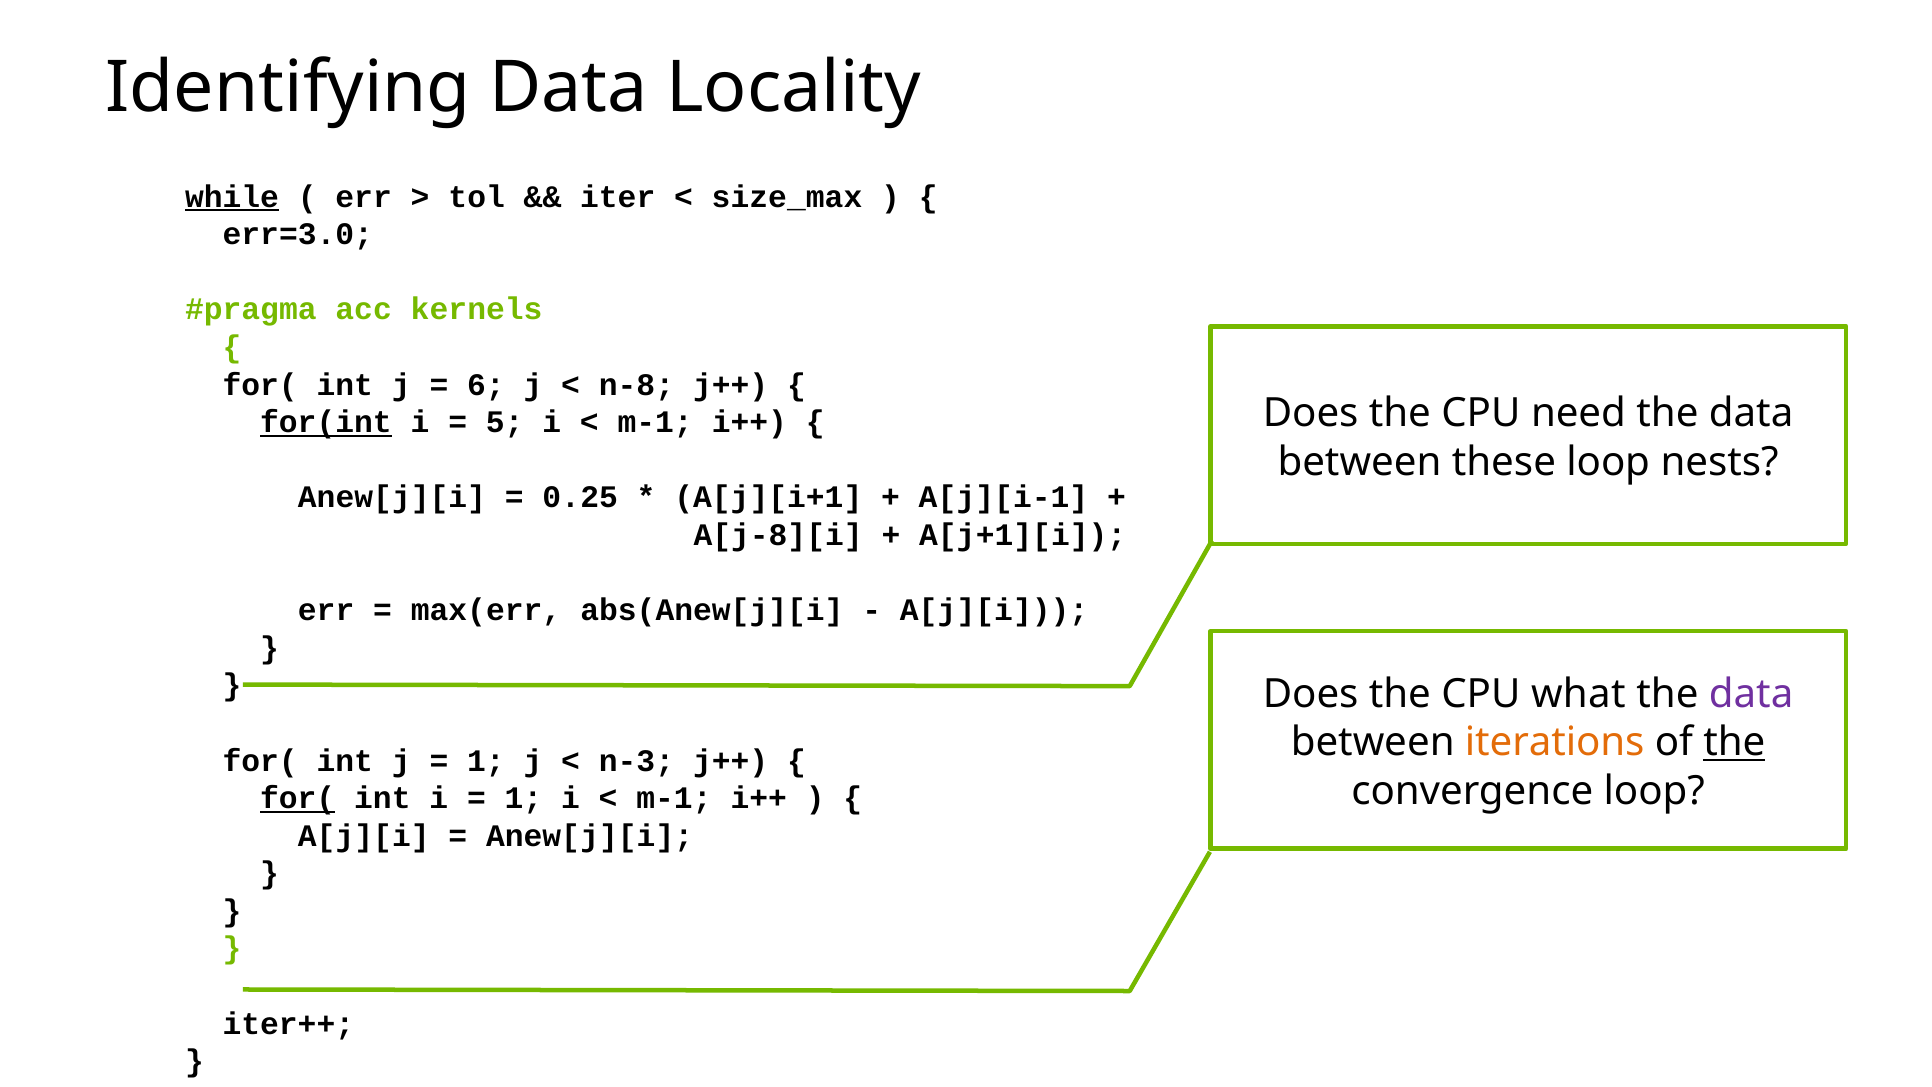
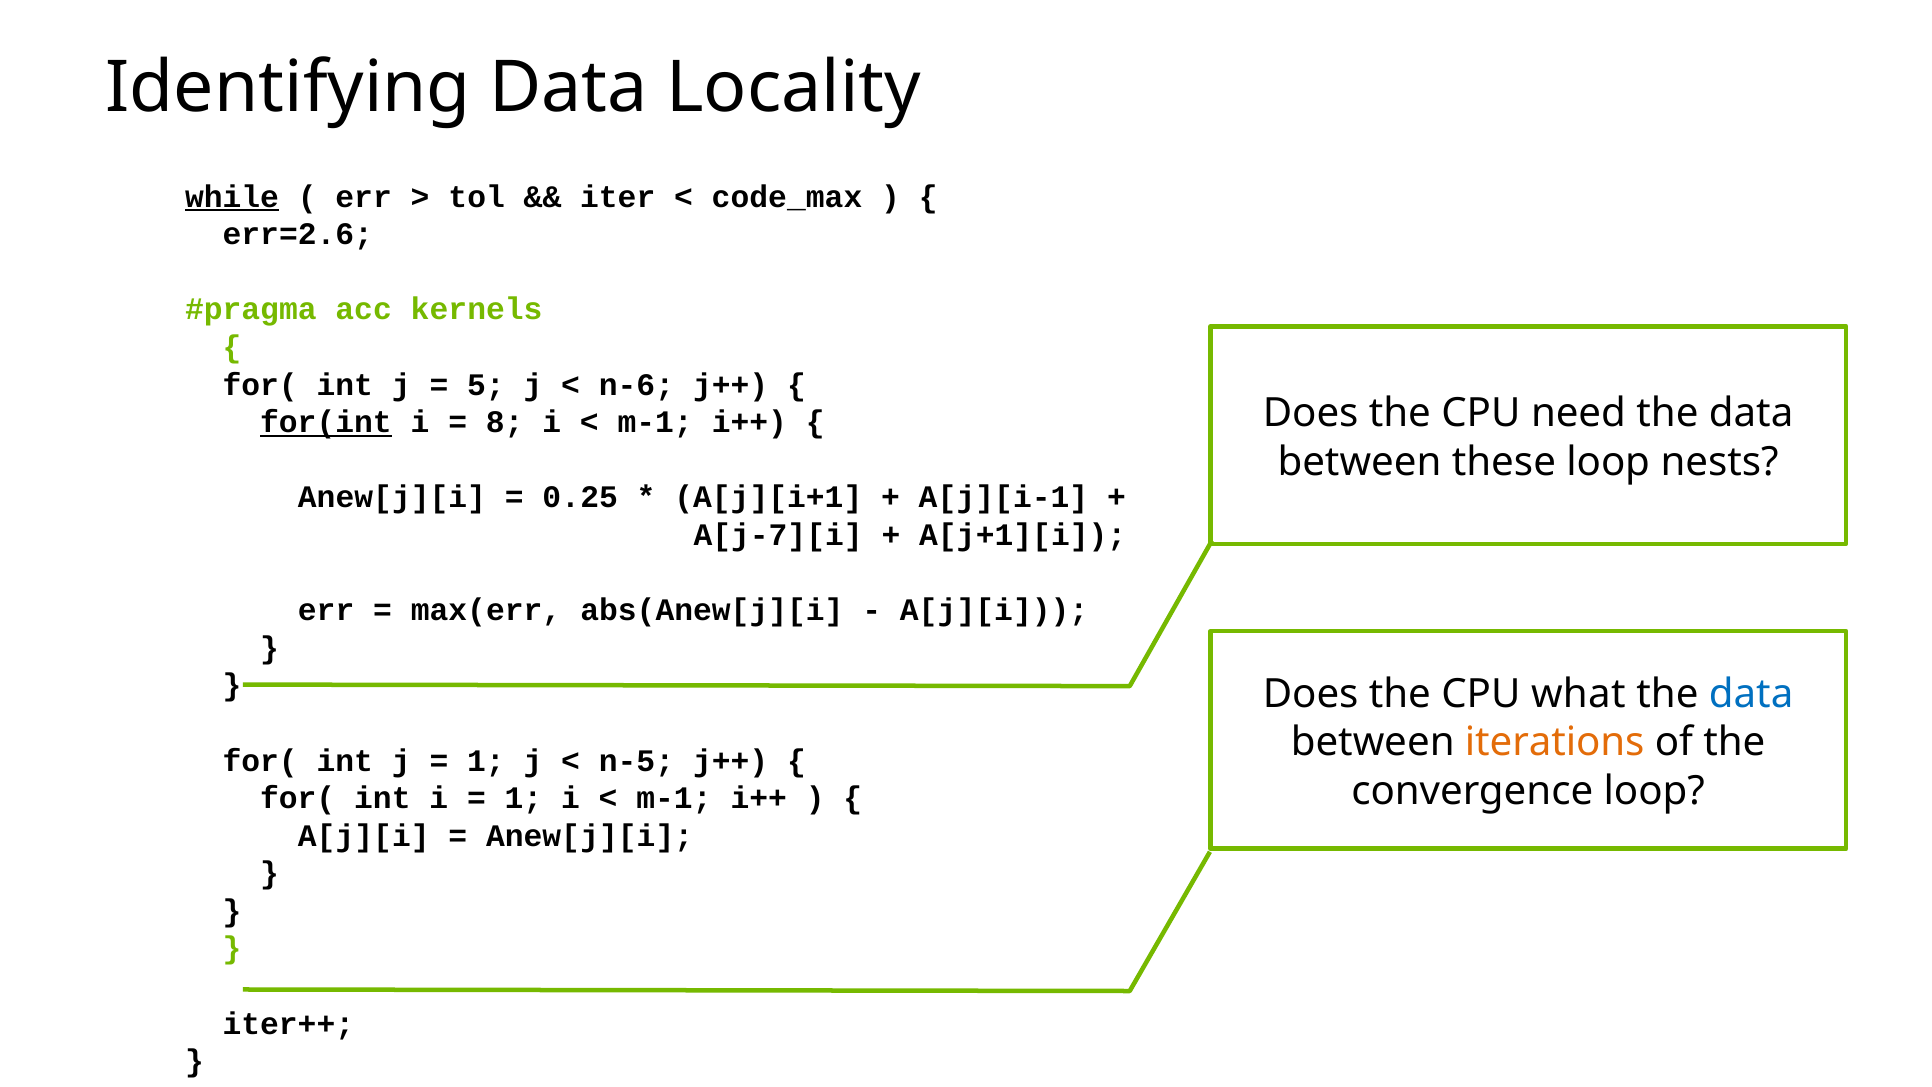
size_max: size_max -> code_max (787, 197)
err=3.0: err=3.0 -> err=2.6 (298, 234)
6: 6 -> 5 (486, 385)
n-8: n-8 -> n-6 (637, 385)
5: 5 -> 8 (505, 422)
A[j-8][i: A[j-8][i -> A[j-7][i (778, 535)
data colour: purple -> blue (1751, 694)
the underline: present -> none (1734, 743)
n-3: n-3 -> n-5 (637, 761)
for( underline: present -> none (298, 798)
